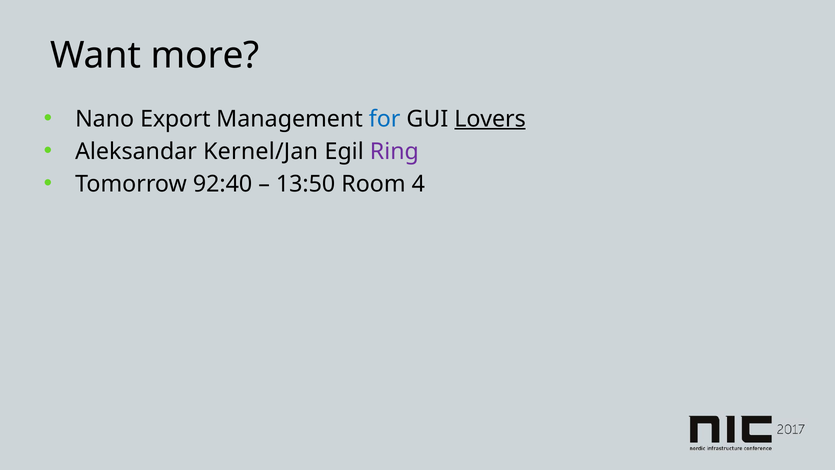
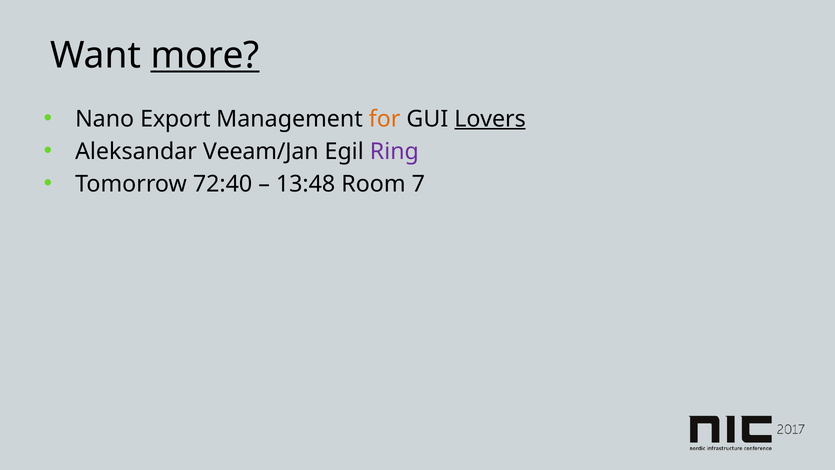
more underline: none -> present (205, 56)
for colour: blue -> orange (385, 119)
Kernel/Jan: Kernel/Jan -> Veeam/Jan (261, 151)
92:40: 92:40 -> 72:40 (223, 184)
13:50: 13:50 -> 13:48 (306, 184)
4: 4 -> 7 (418, 184)
